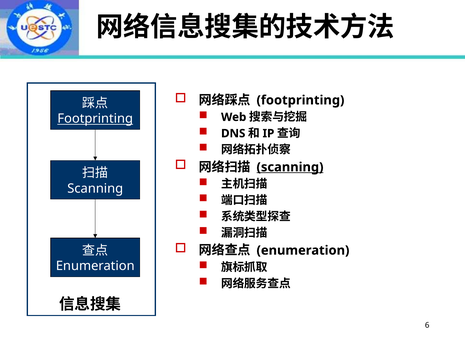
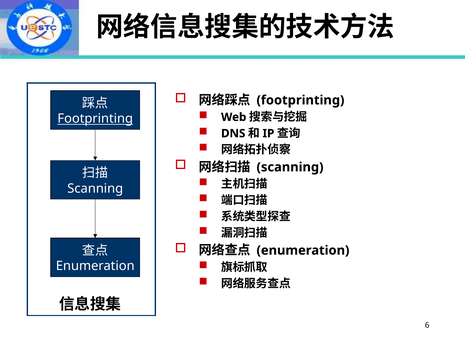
scanning underline: present -> none (290, 167)
